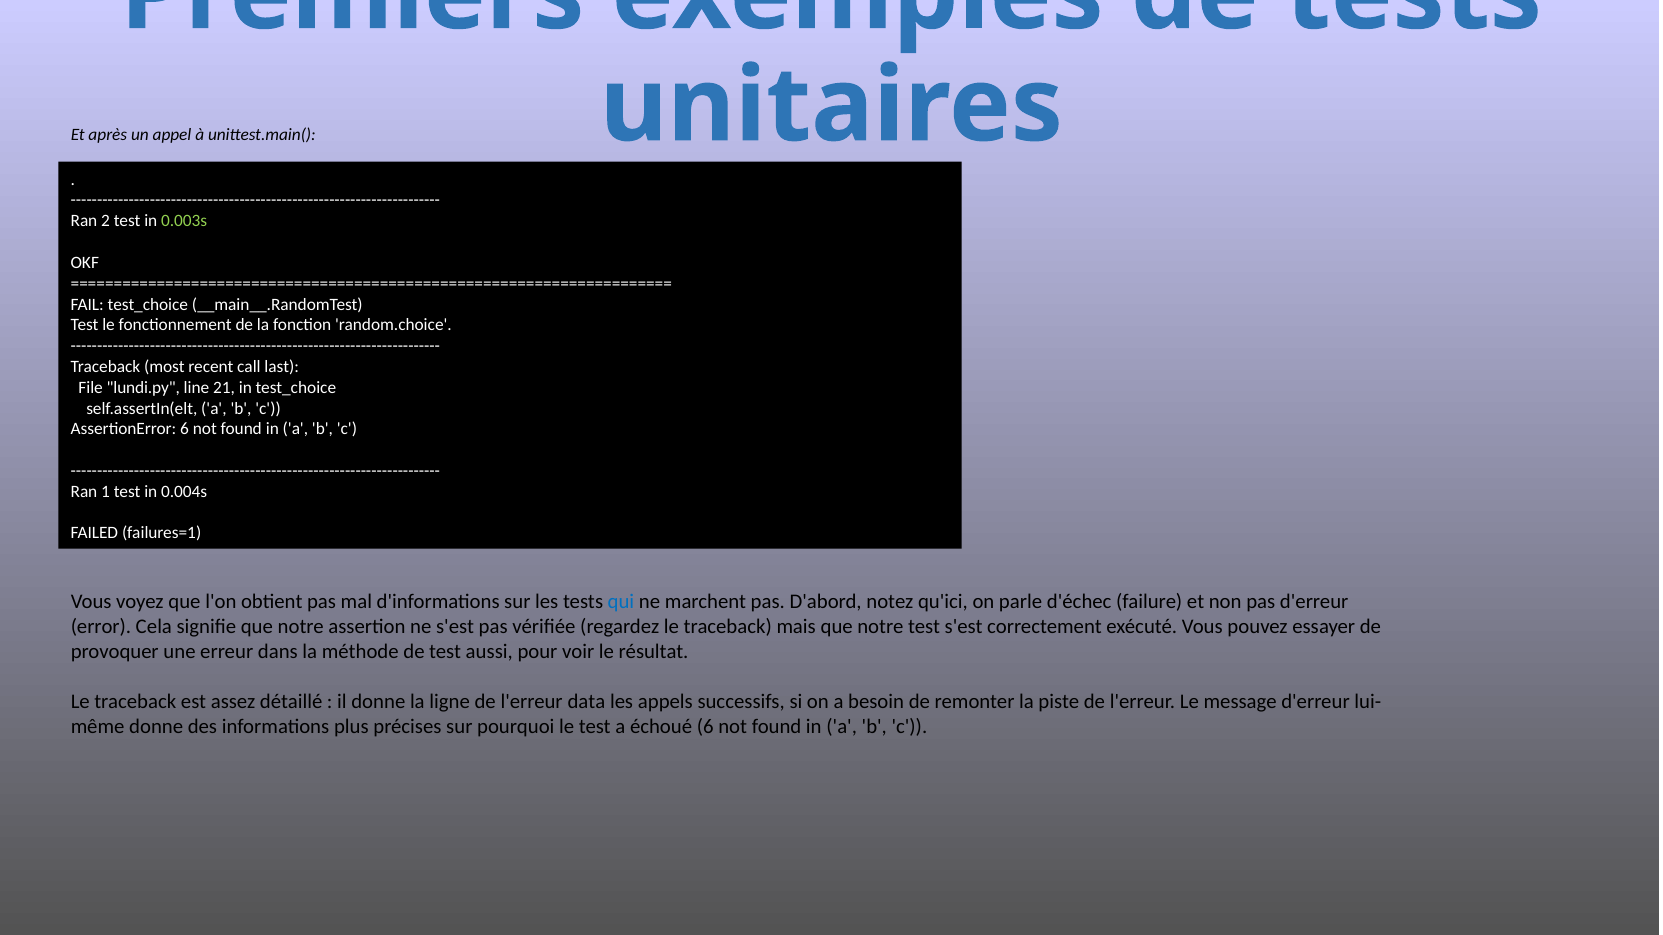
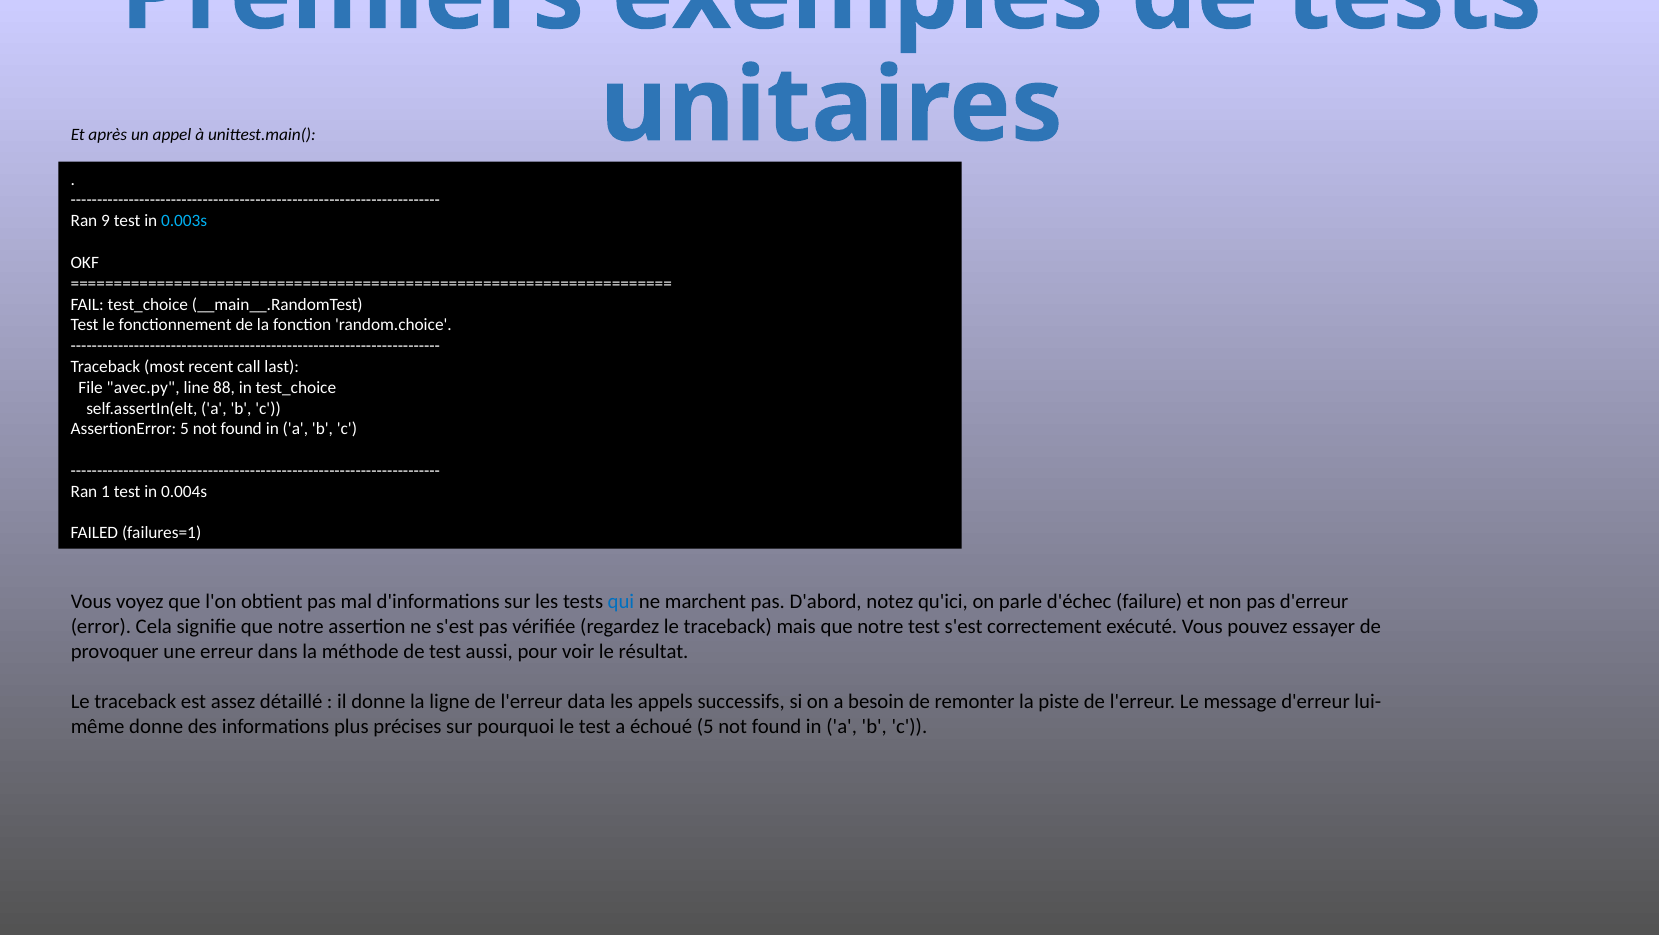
2: 2 -> 9 (106, 221)
0.003s colour: light green -> light blue (184, 221)
lundi.py: lundi.py -> avec.py (143, 388)
21: 21 -> 88 (224, 388)
AssertionError 6: 6 -> 5 (185, 429)
échoué 6: 6 -> 5 (705, 727)
